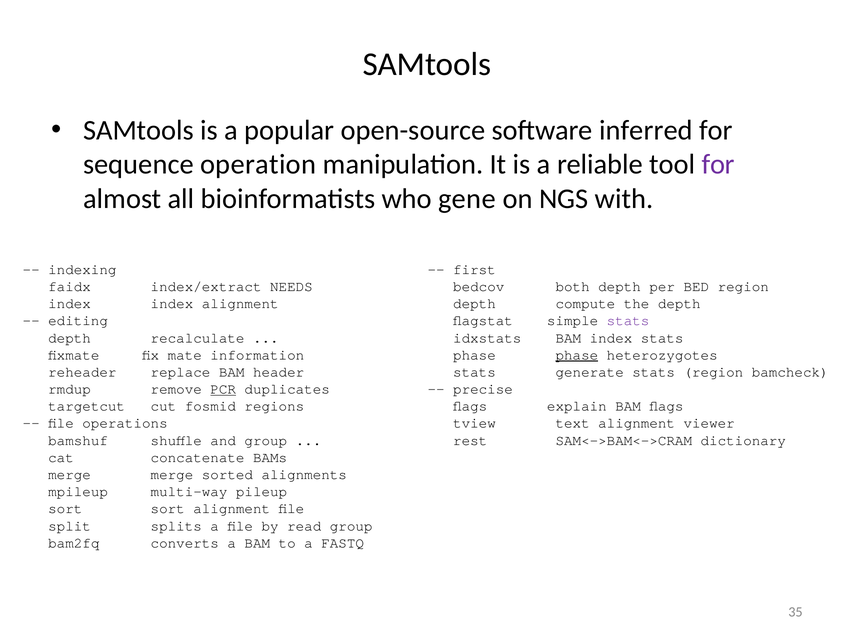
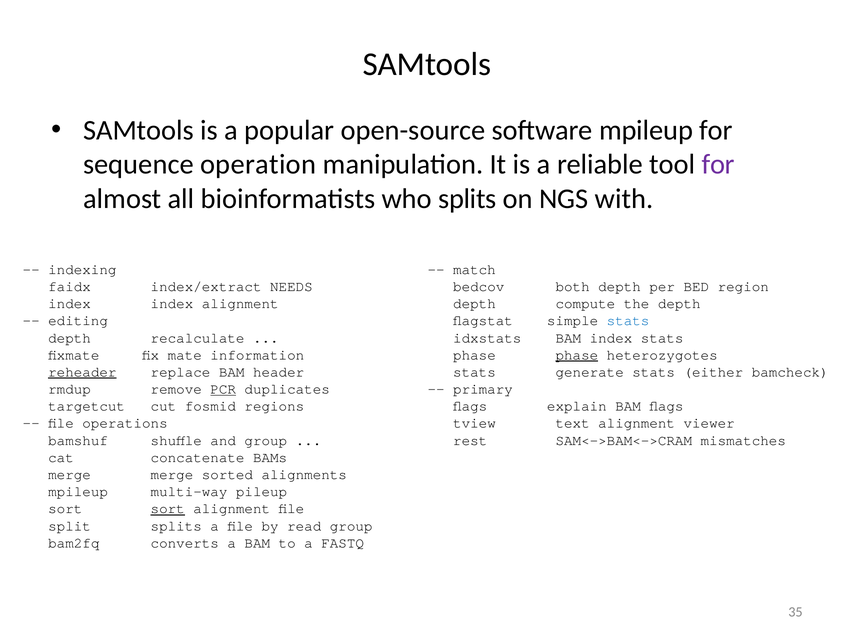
software inferred: inferred -> mpileup (646, 130)
who gene: gene -> splits (467, 199)
first: first -> match (474, 269)
stats colour: purple -> blue (628, 320)
reheader underline: none -> present (82, 372)
stats region: region -> either (713, 372)
precise: precise -> primary (483, 389)
dictionary: dictionary -> mismatches (743, 440)
sort underline: none -> present (168, 508)
